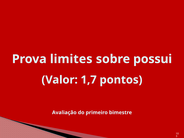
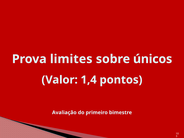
possui: possui -> únicos (153, 59)
1,7: 1,7 -> 1,4 (89, 80)
